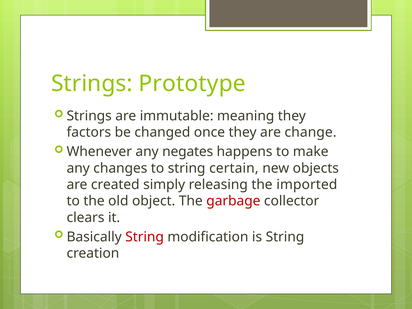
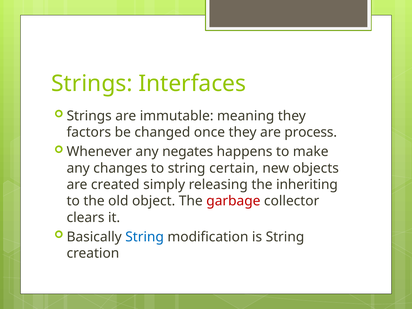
Prototype: Prototype -> Interfaces (192, 84)
change: change -> process (311, 132)
imported: imported -> inheriting (307, 185)
String colour: red -> blue (145, 237)
